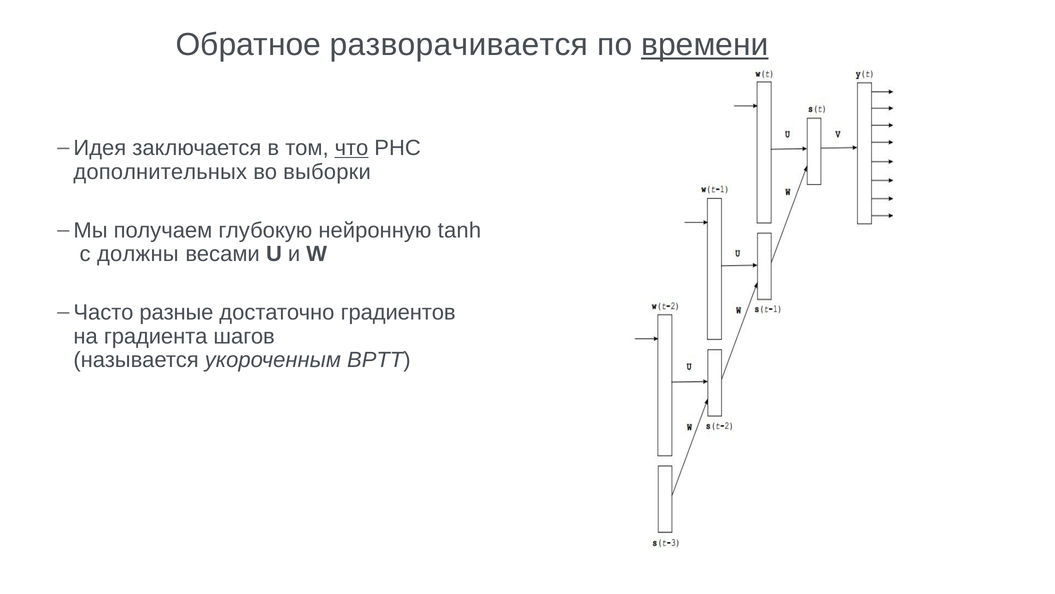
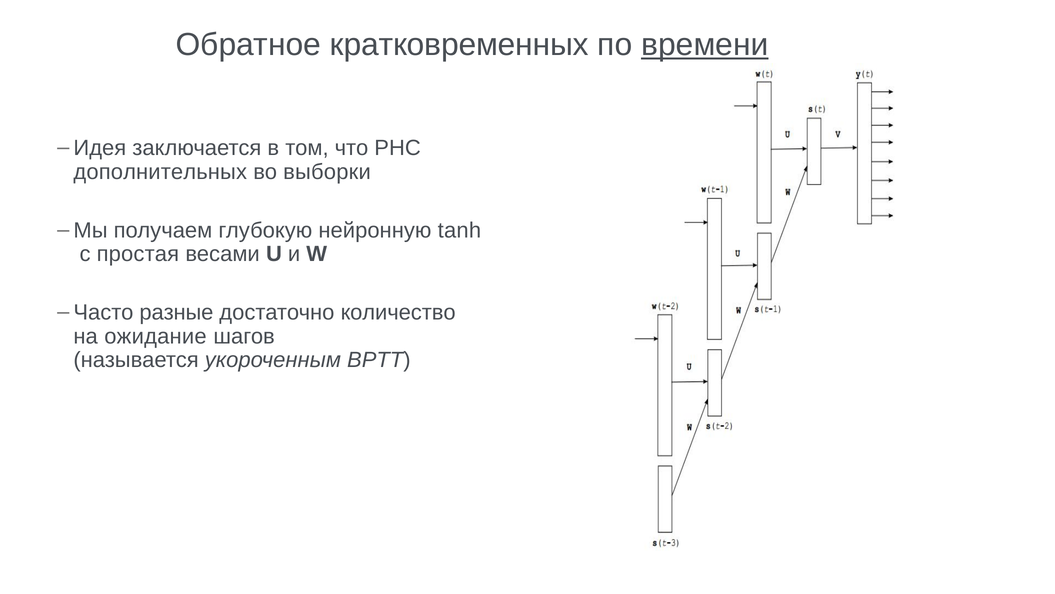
разворачивается: разворачивается -> кратковременных (459, 45)
что underline: present -> none (351, 148)
должны: должны -> простая (138, 254)
градиентов: градиентов -> количество (398, 312)
градиента: градиента -> ожидание (155, 336)
